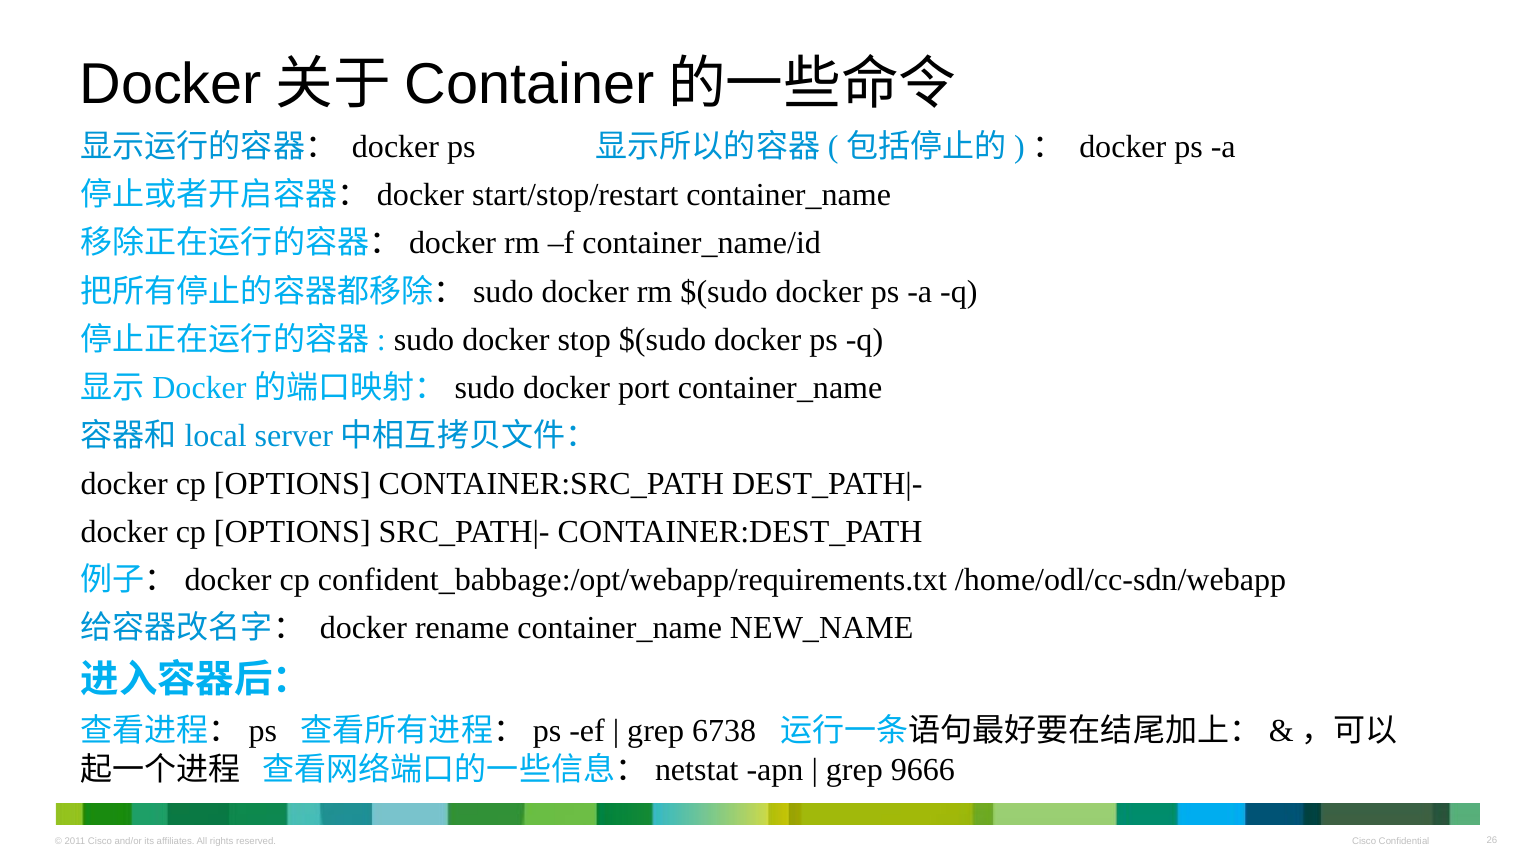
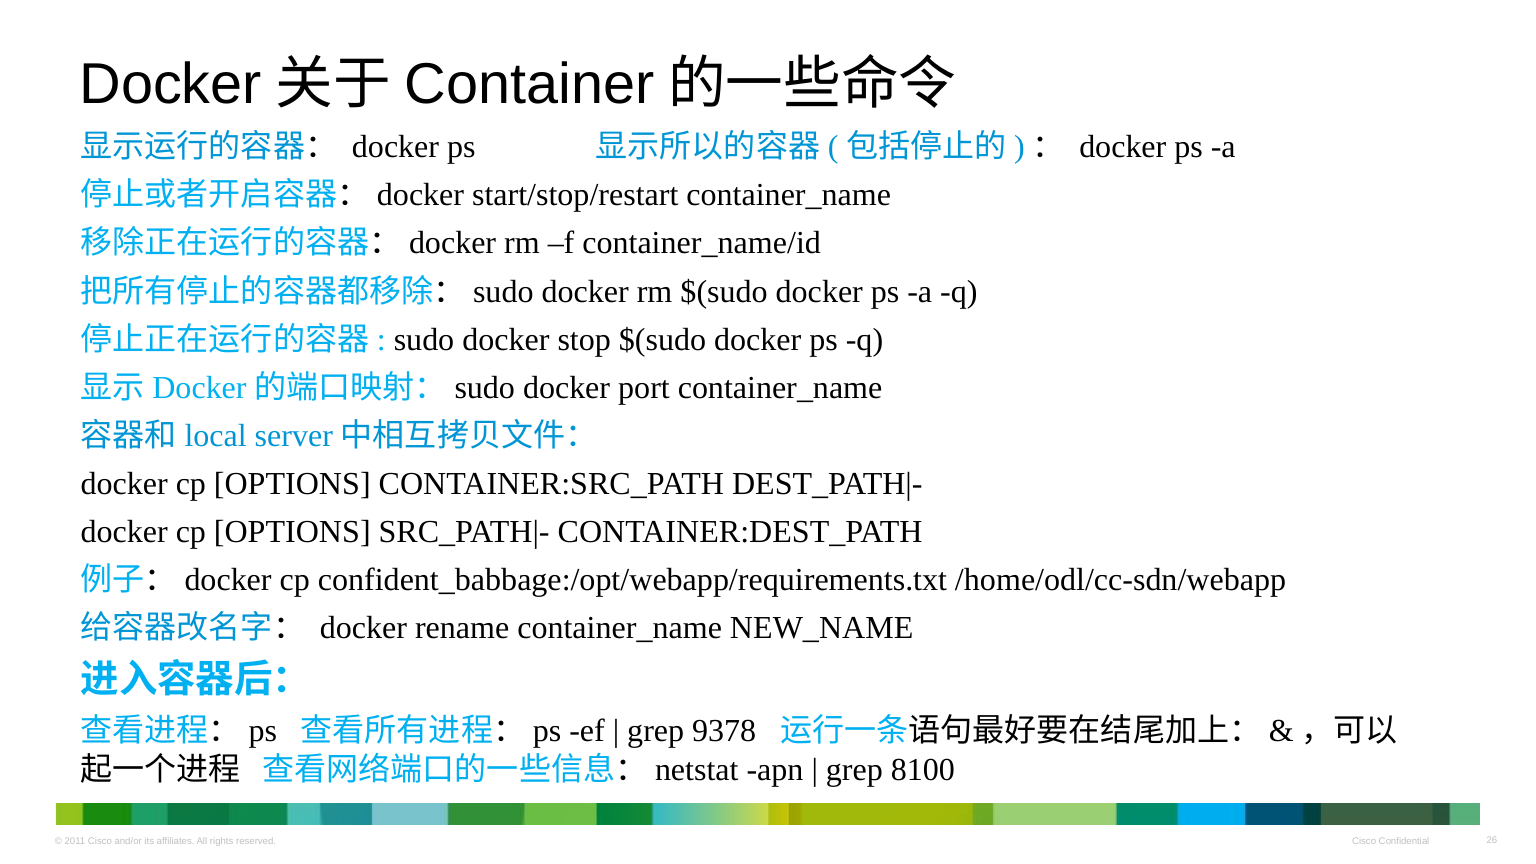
6738: 6738 -> 9378 (724, 732)
9666: 9666 -> 8100 (923, 770)
